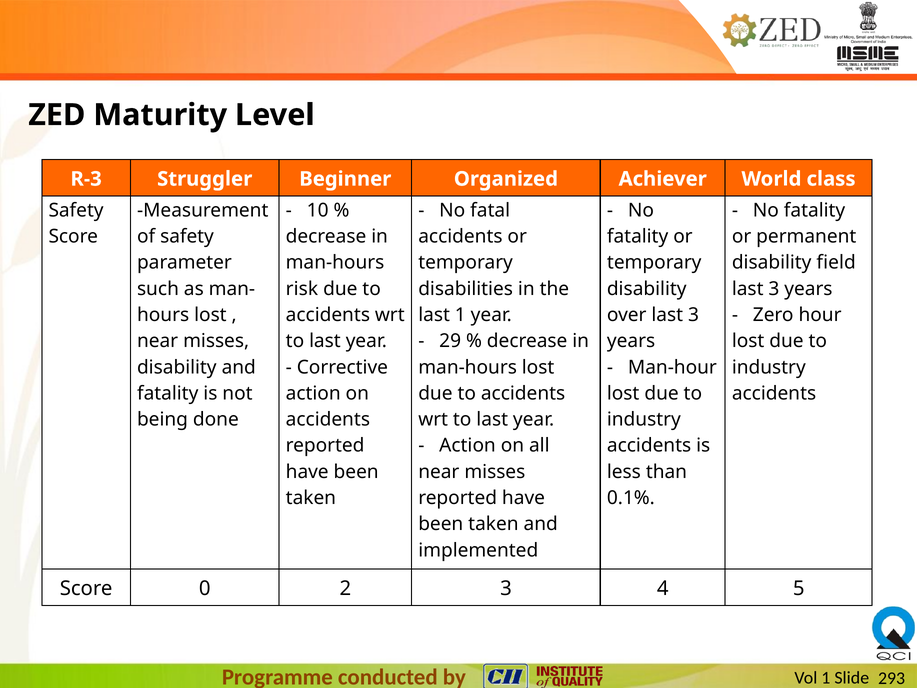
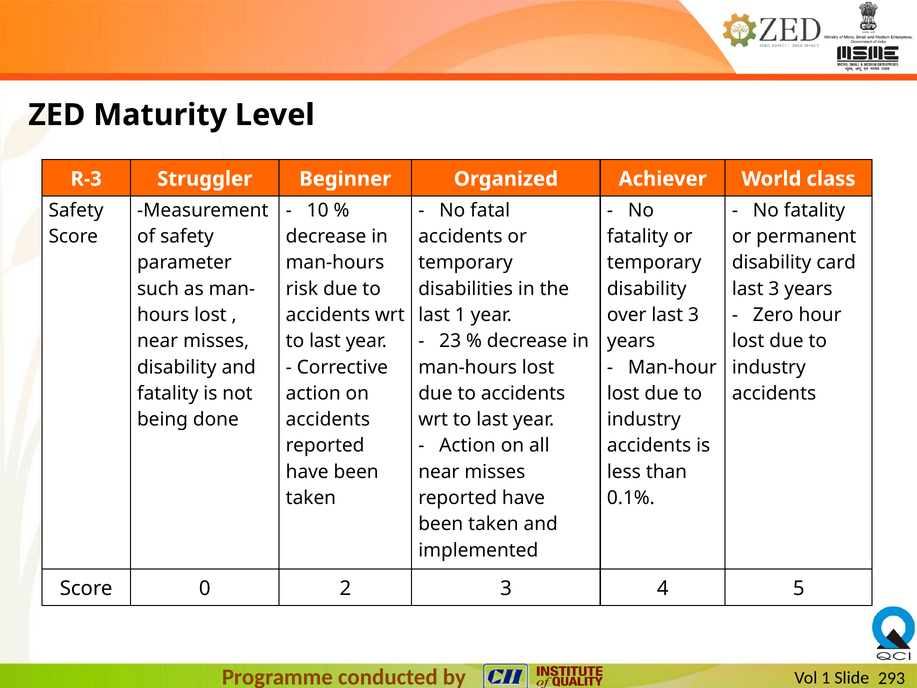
field: field -> card (836, 263)
29: 29 -> 23 (450, 341)
